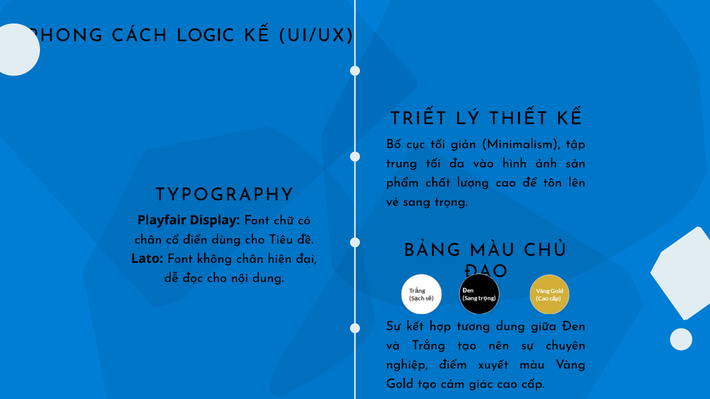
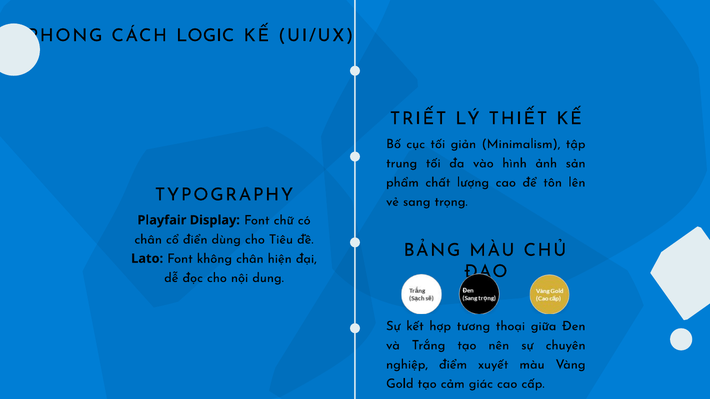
tương dung: dung -> thoại (510, 326)
